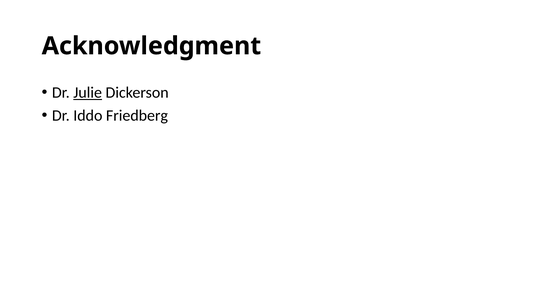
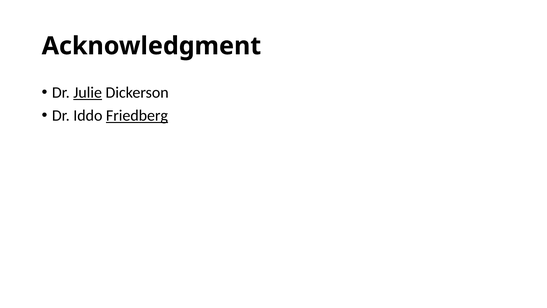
Friedberg underline: none -> present (137, 115)
